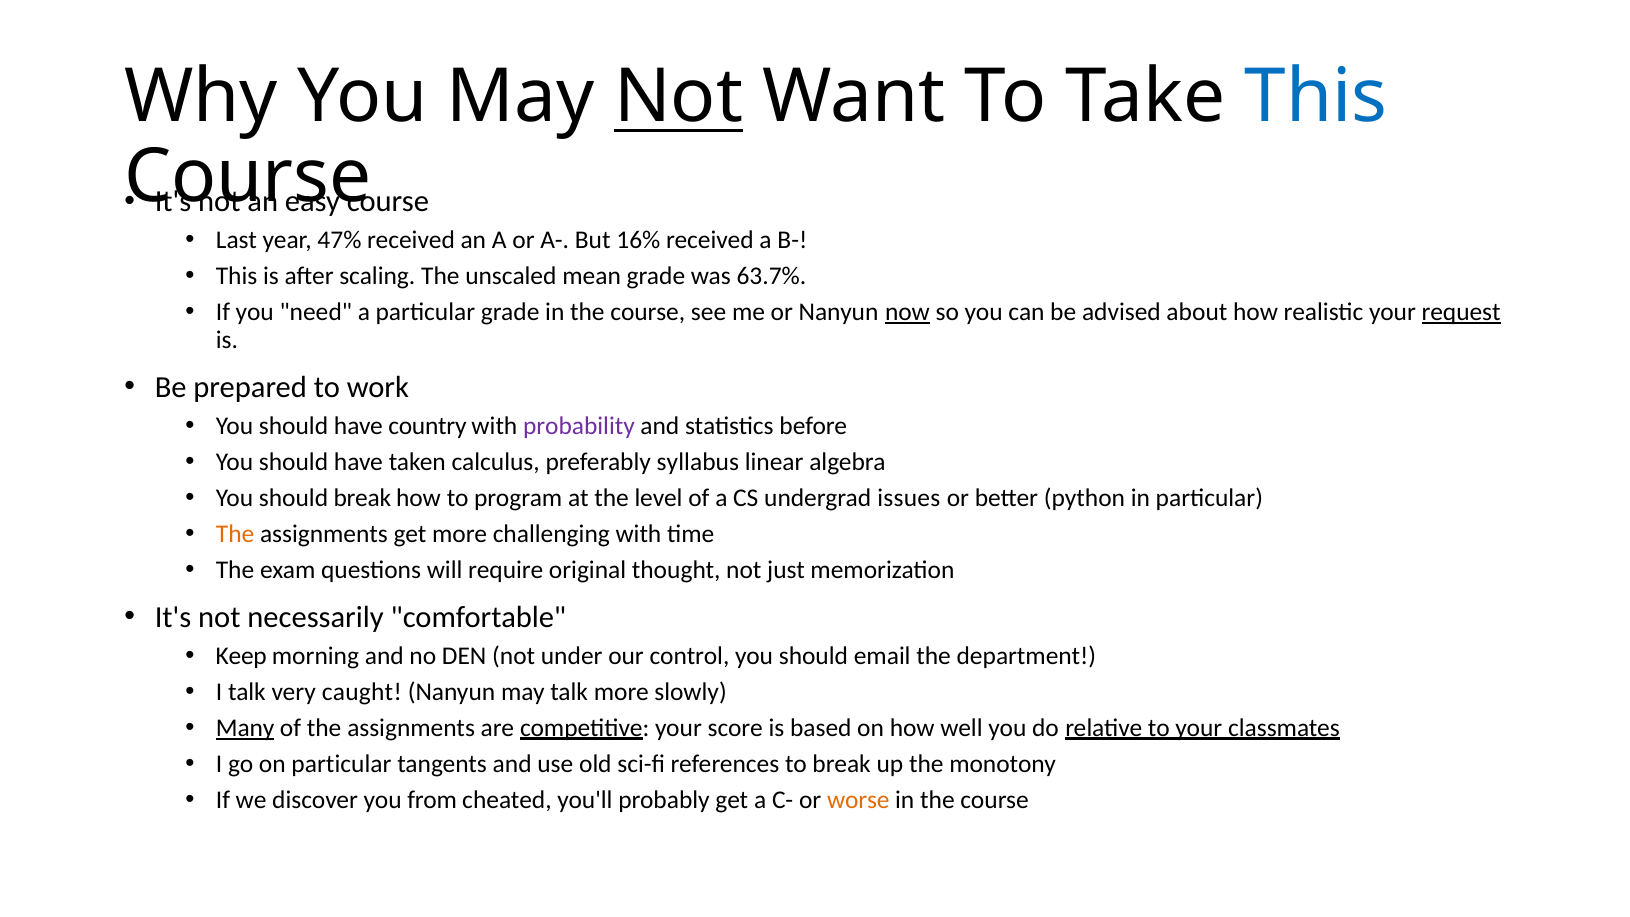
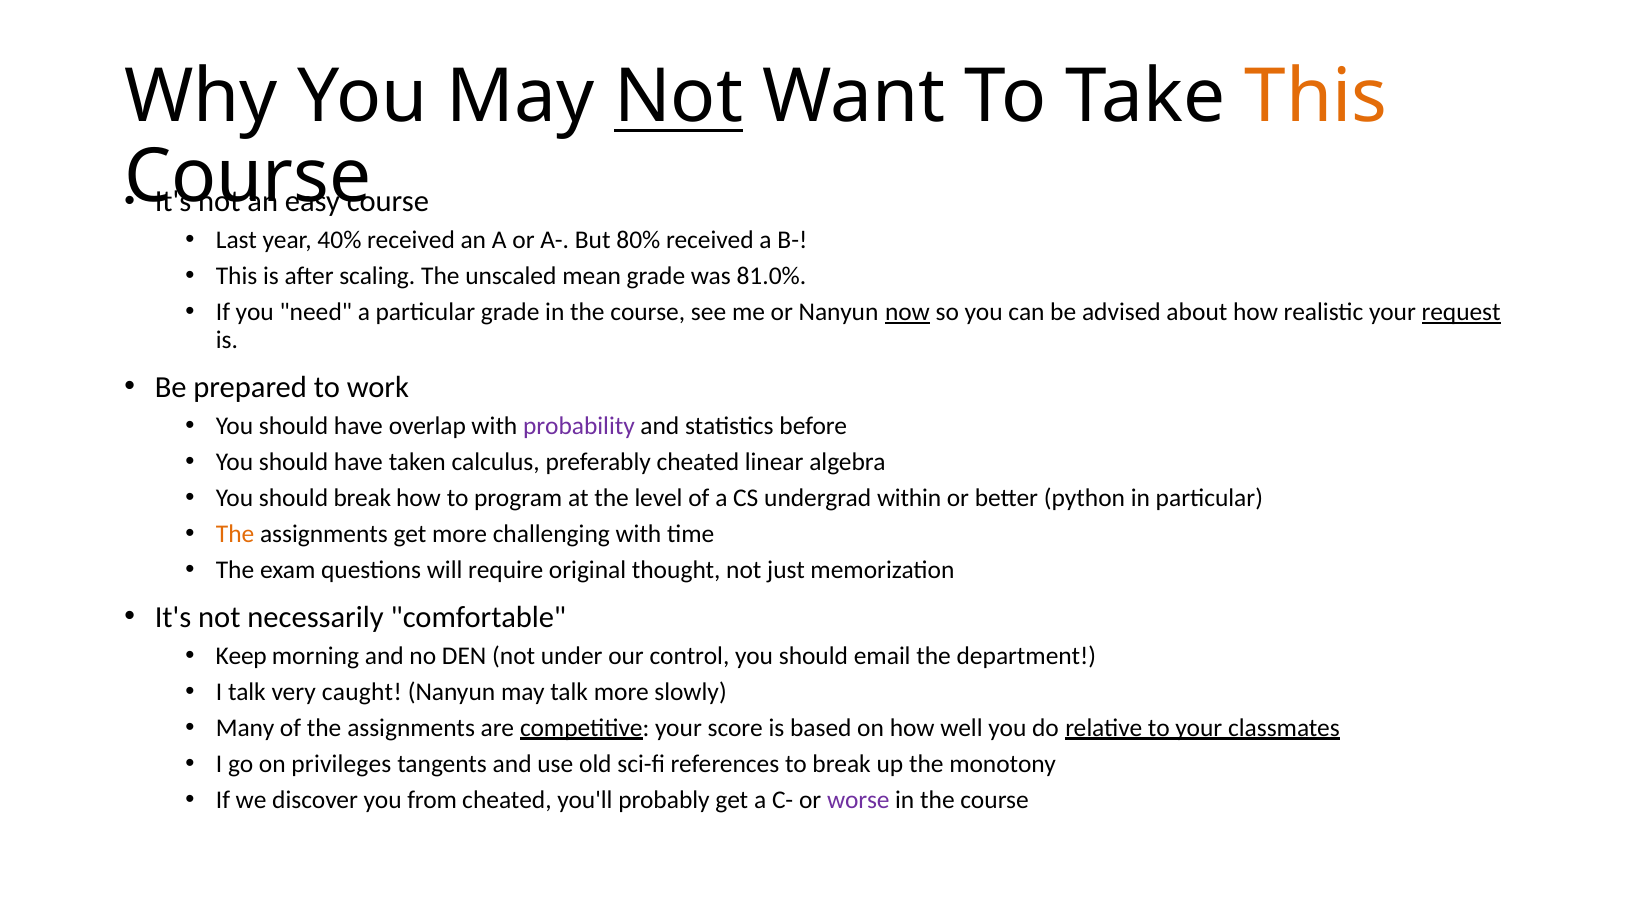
This colour: blue -> orange (1316, 97)
47%: 47% -> 40% (339, 240)
16%: 16% -> 80% (638, 240)
63.7%: 63.7% -> 81.0% (771, 276)
country: country -> overlap (427, 426)
preferably syllabus: syllabus -> cheated (698, 462)
issues: issues -> within (909, 498)
Many underline: present -> none (245, 728)
on particular: particular -> privileges (341, 764)
worse colour: orange -> purple (858, 800)
